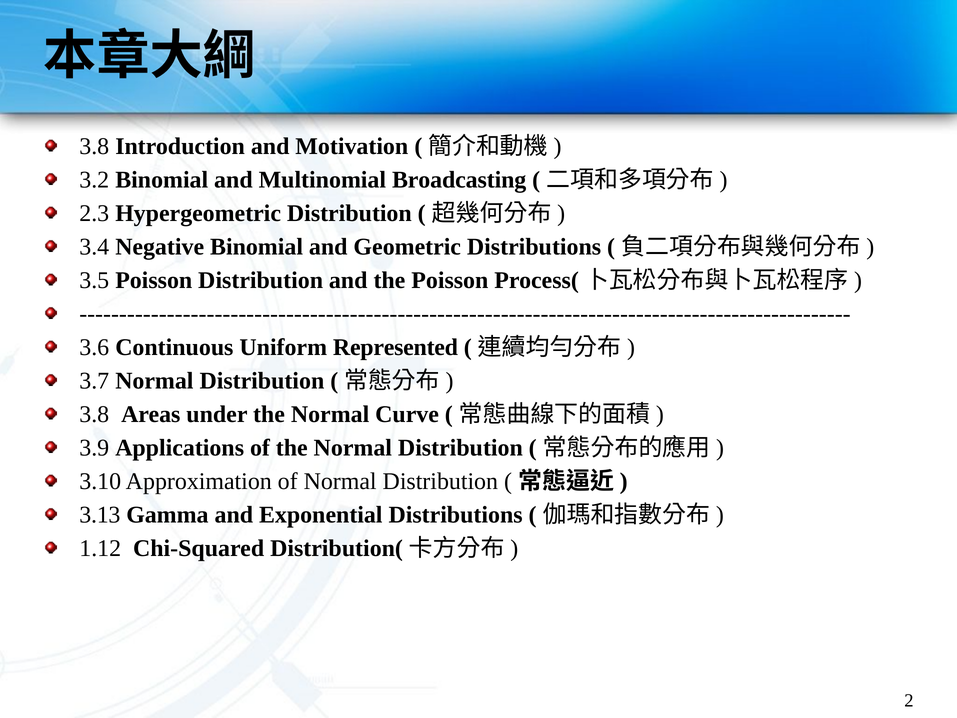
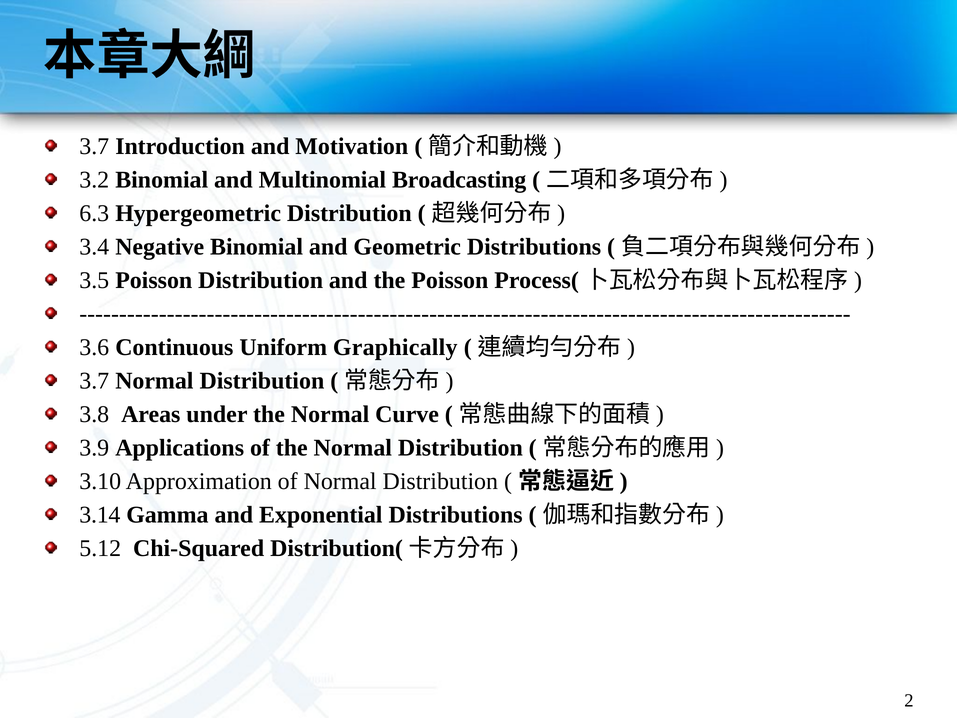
3.8: 3.8 -> 3.7 (94, 146)
2.3: 2.3 -> 6.3 (94, 213)
Represented: Represented -> Graphically (395, 347)
3.13: 3.13 -> 3.14 (100, 514)
1.12: 1.12 -> 5.12 (100, 548)
